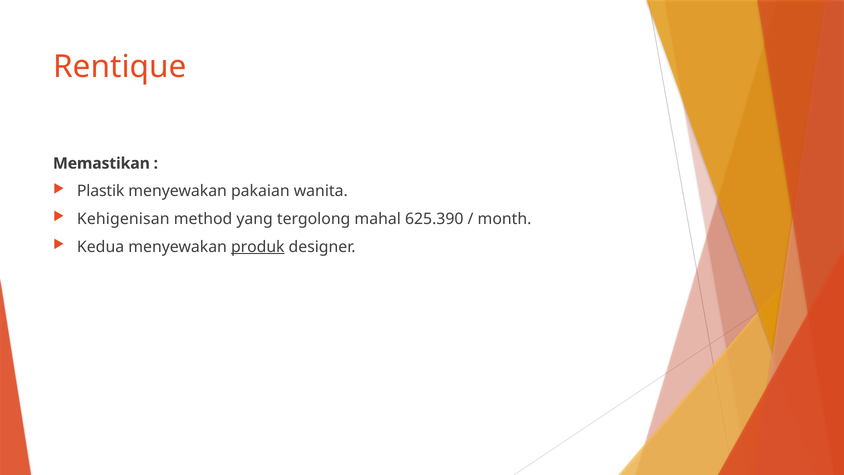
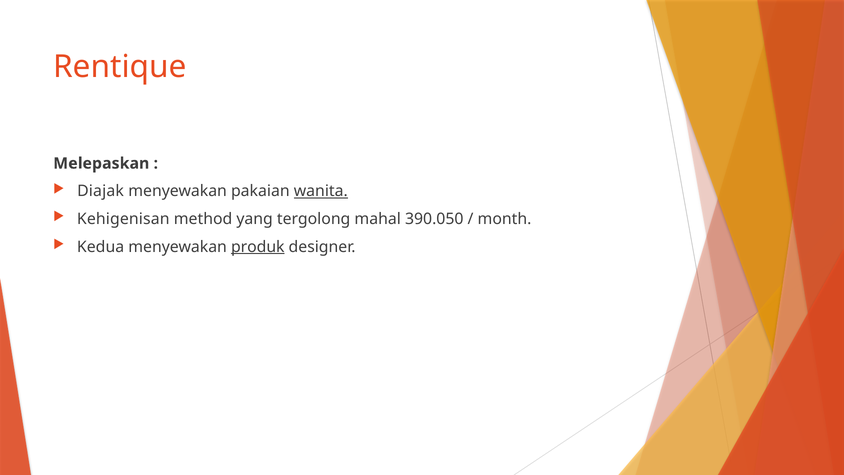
Memastikan: Memastikan -> Melepaskan (101, 163)
Plastik: Plastik -> Diajak (101, 191)
wanita underline: none -> present (321, 191)
625.390: 625.390 -> 390.050 (434, 219)
